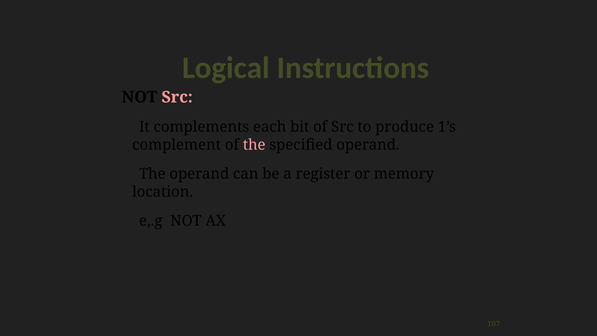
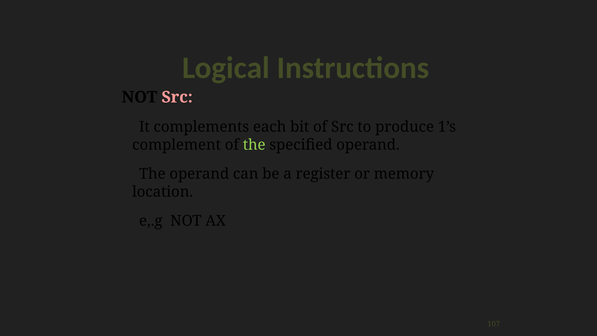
the colour: pink -> light green (254, 145)
